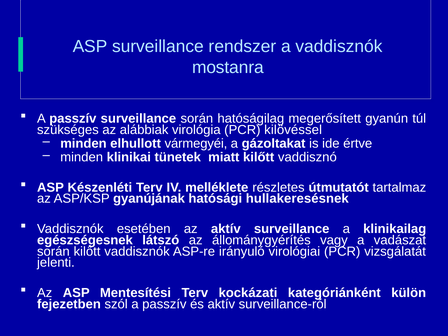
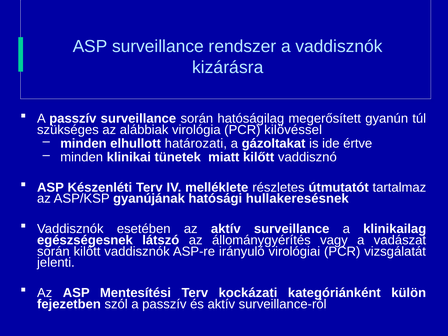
mostanra: mostanra -> kizárásra (228, 67)
vármegyéi: vármegyéi -> határozati (196, 144)
